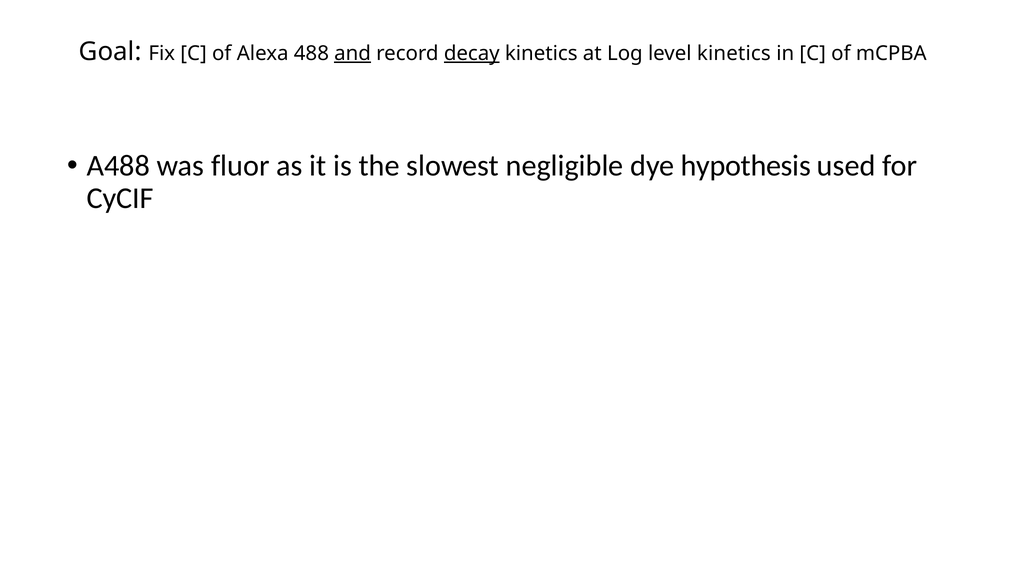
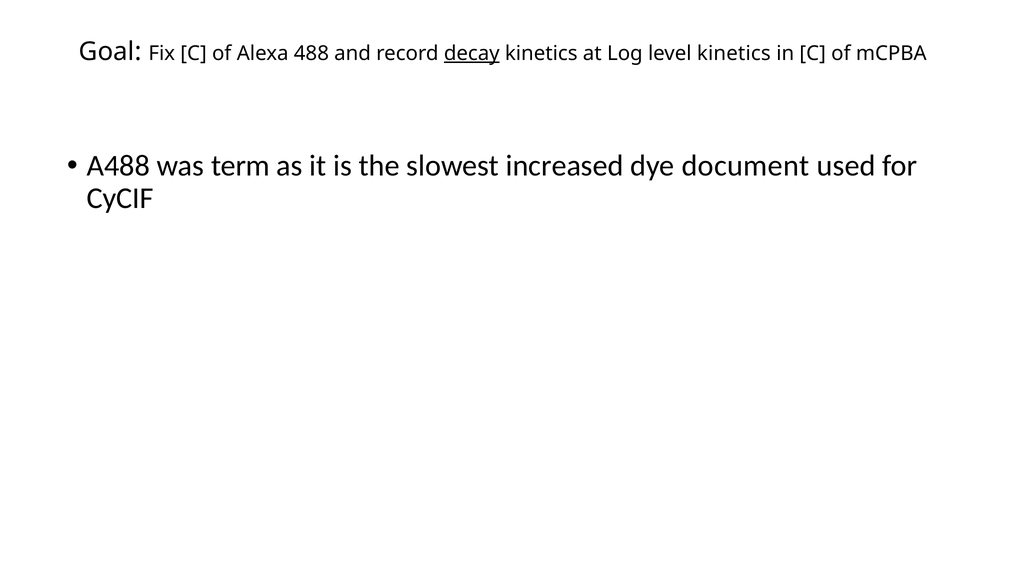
and underline: present -> none (353, 53)
fluor: fluor -> term (240, 166)
negligible: negligible -> increased (565, 166)
hypothesis: hypothesis -> document (746, 166)
